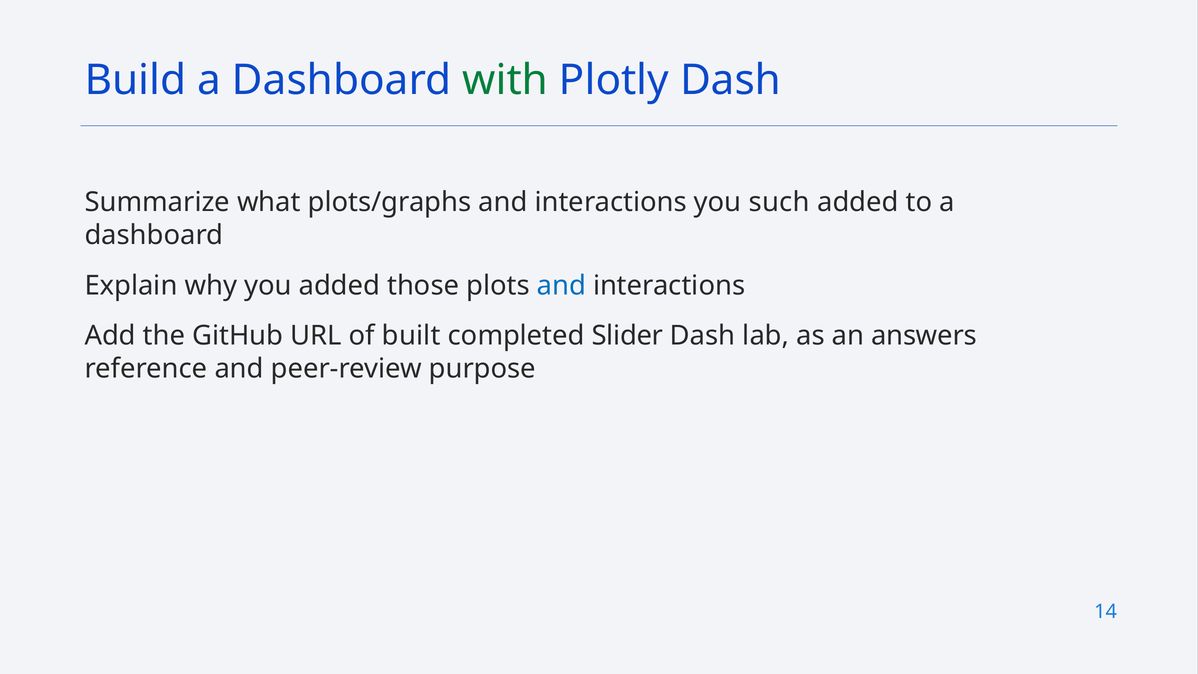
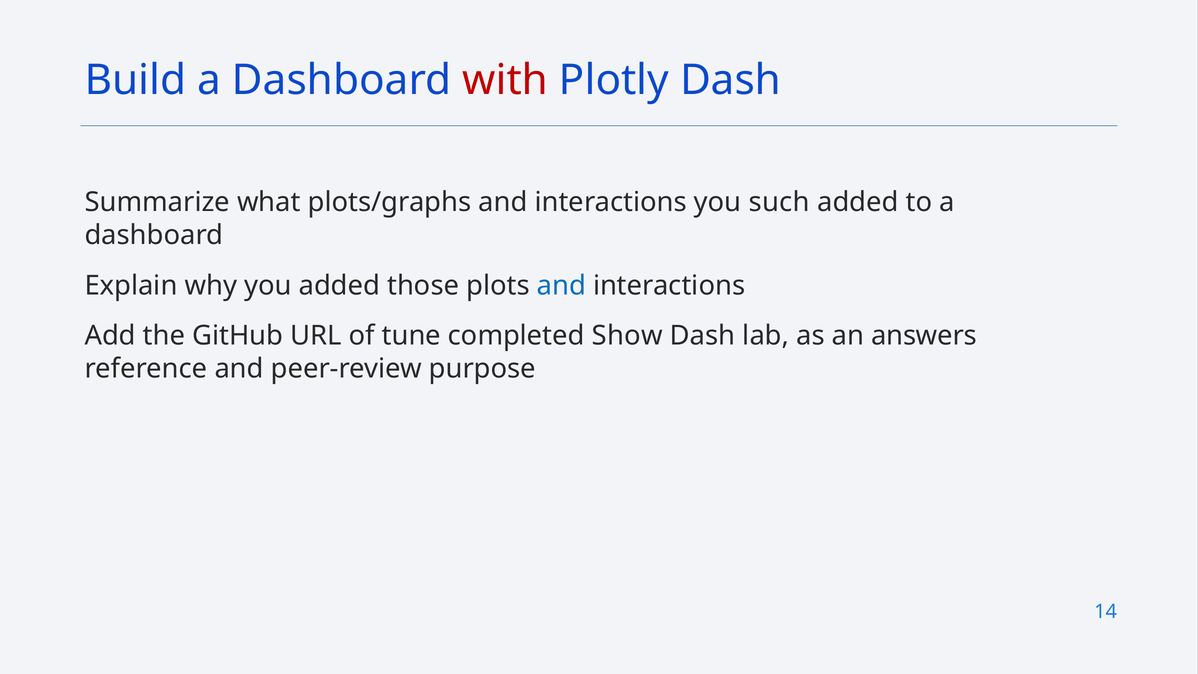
with colour: green -> red (505, 80)
built: built -> tune (411, 336)
Slider: Slider -> Show (627, 336)
